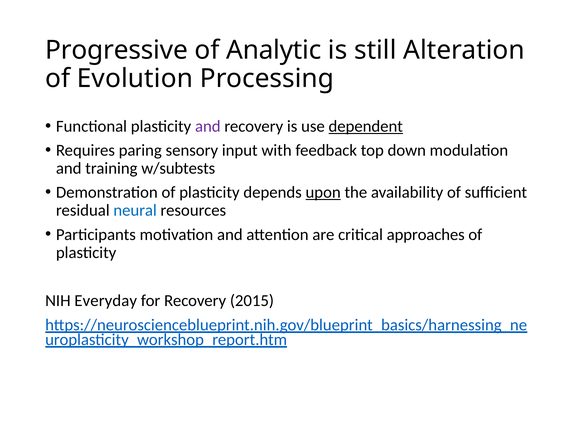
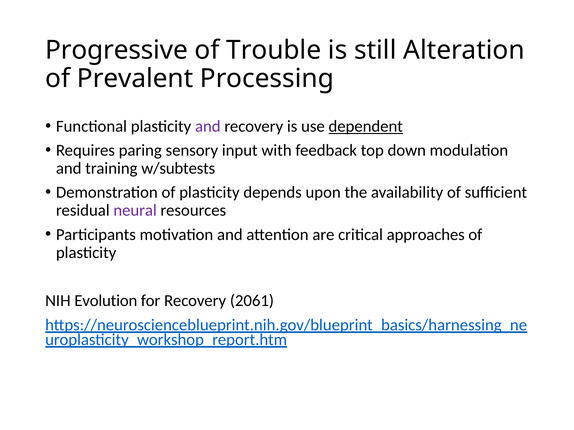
Analytic: Analytic -> Trouble (274, 50)
Evolution: Evolution -> Prevalent (135, 79)
upon underline: present -> none (323, 193)
neural colour: blue -> purple (135, 211)
Everyday: Everyday -> Evolution (106, 301)
2015: 2015 -> 2061 (252, 301)
